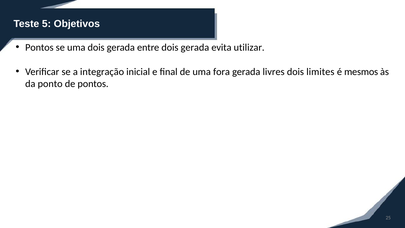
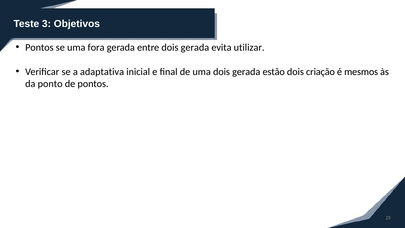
5: 5 -> 3 (46, 24)
uma dois: dois -> fora (96, 47)
integração: integração -> adaptativa (102, 72)
uma fora: fora -> dois (222, 72)
livres: livres -> estão (274, 72)
limites: limites -> criação (320, 72)
